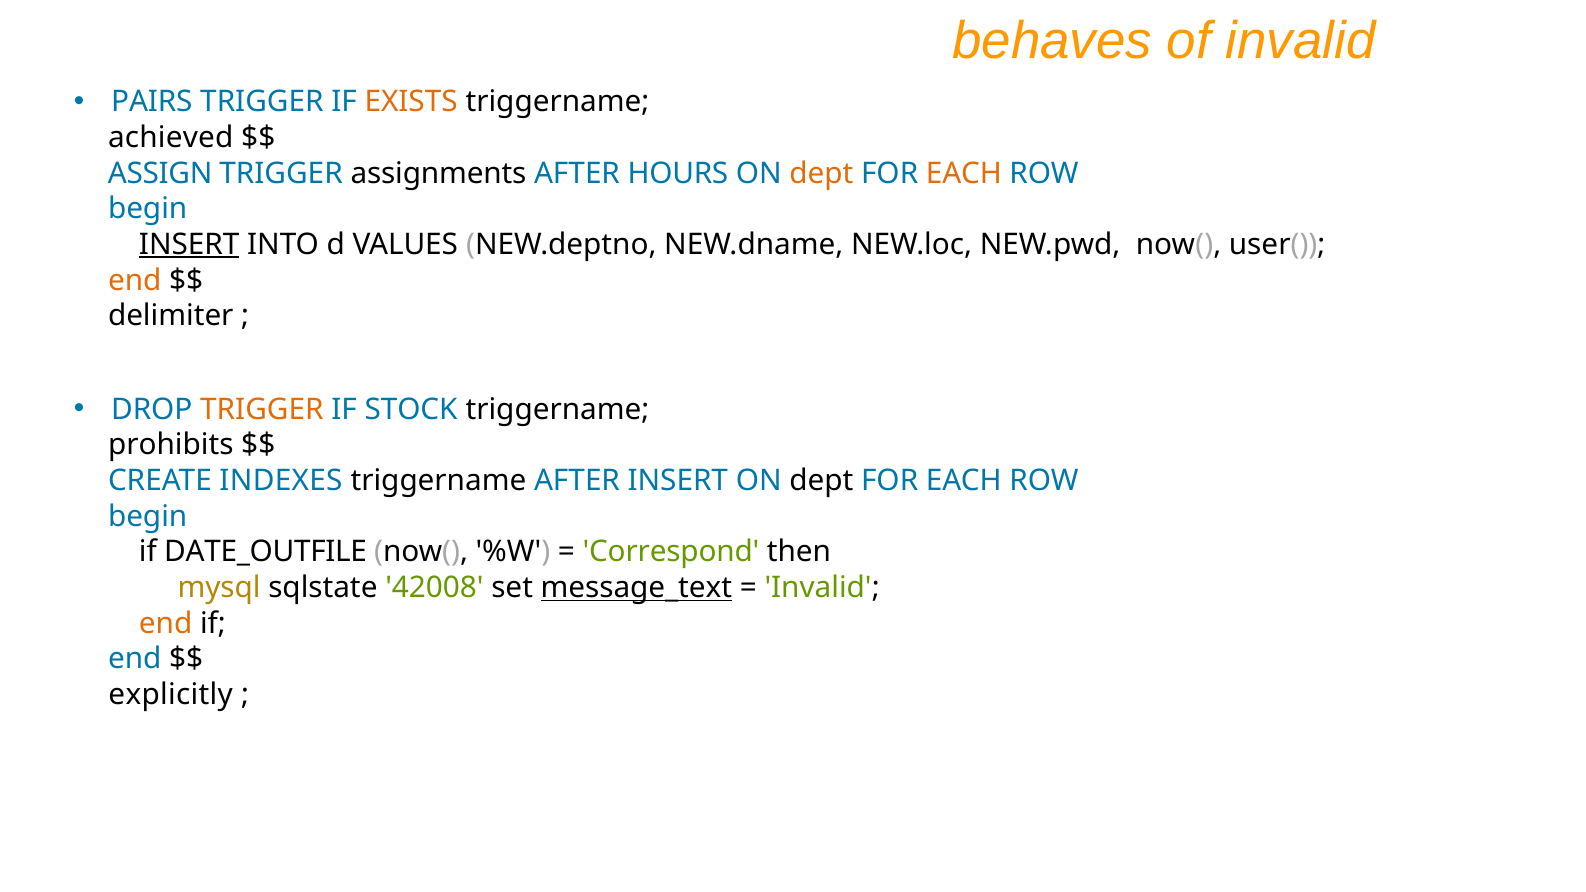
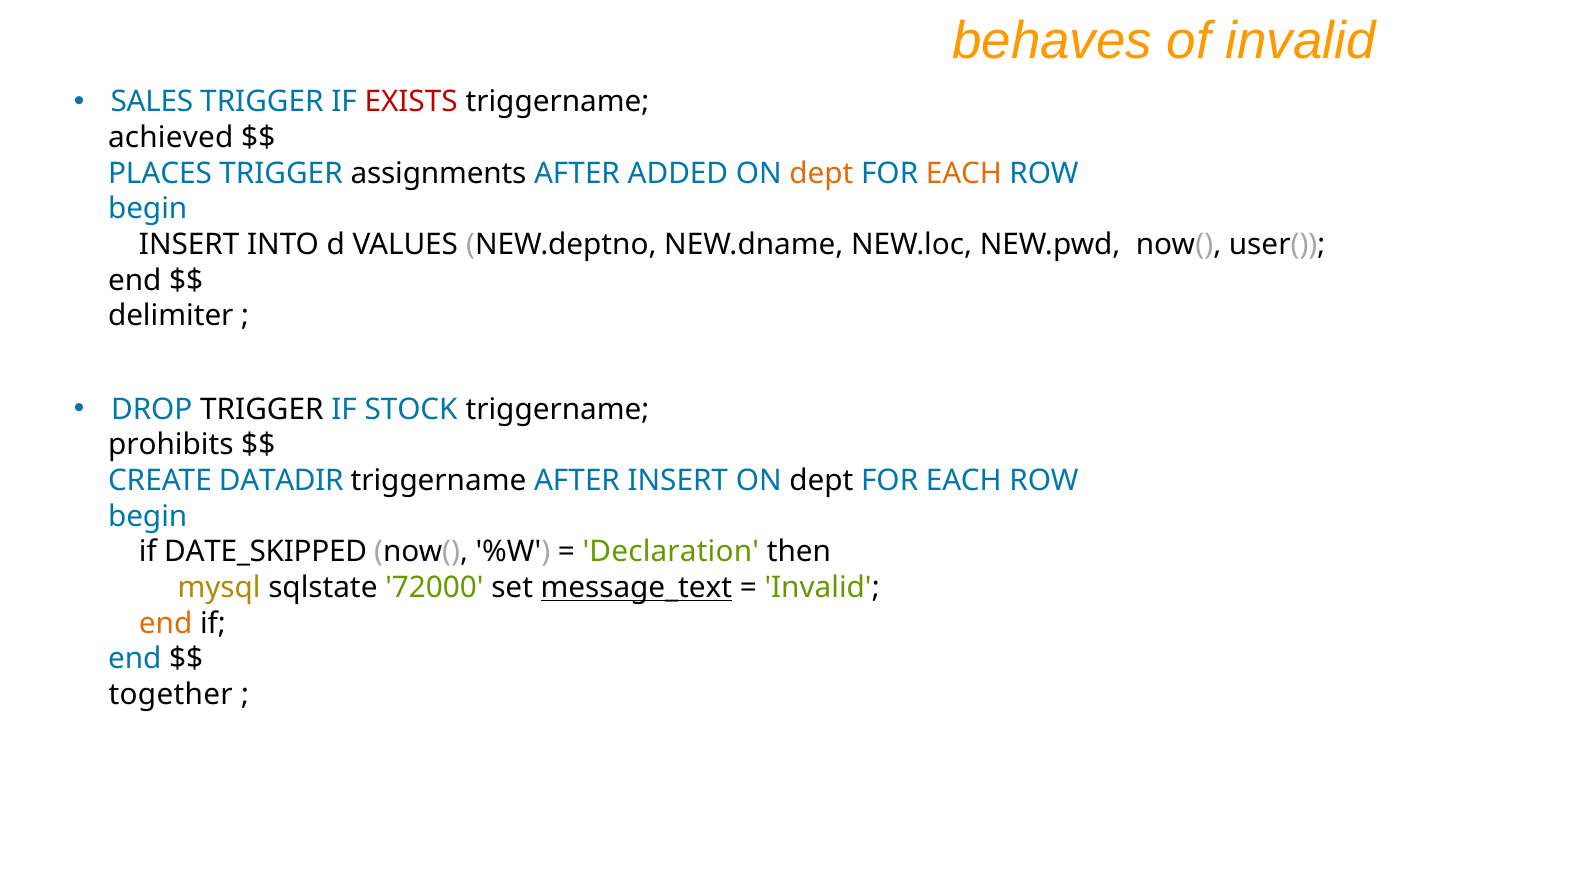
PAIRS: PAIRS -> SALES (152, 102)
EXISTS colour: orange -> red (411, 102)
ASSIGN: ASSIGN -> PLACES (160, 173)
HOURS: HOURS -> ADDED (678, 173)
INSERT underline: present -> none (189, 245)
end colour: orange -> black (135, 280)
TRIGGER colour: orange -> black (262, 409)
INDEXES: INDEXES -> DATADIR (281, 481)
DATE_OUTFILE: DATE_OUTFILE -> DATE_SKIPPED (266, 552)
Correspond: Correspond -> Declaration (671, 552)
42008: 42008 -> 72000 (434, 588)
explicitly: explicitly -> together (171, 695)
